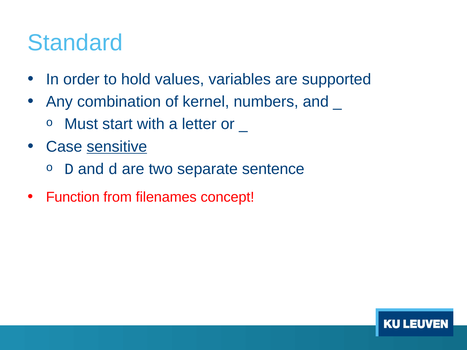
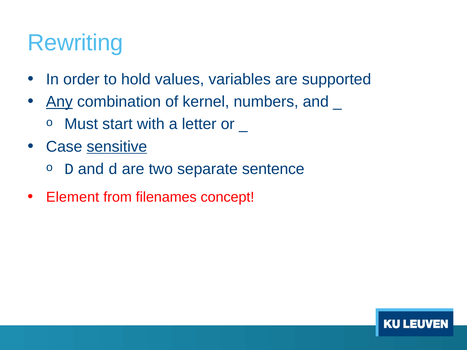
Standard: Standard -> Rewriting (75, 43)
Any underline: none -> present (59, 102)
Function: Function -> Element (73, 197)
